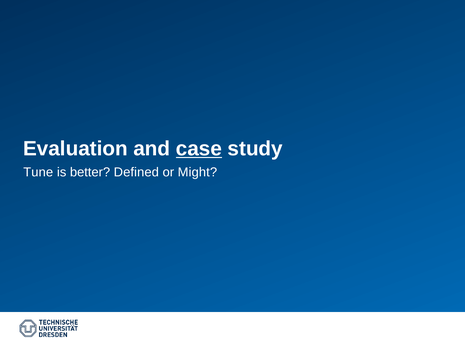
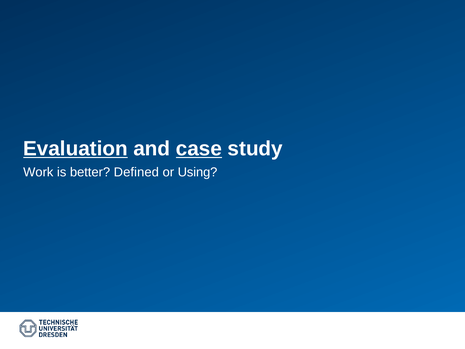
Evaluation underline: none -> present (75, 148)
Tune: Tune -> Work (38, 172)
Might: Might -> Using (198, 172)
